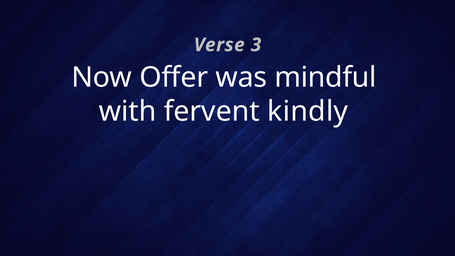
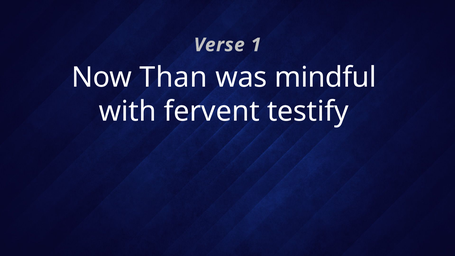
3: 3 -> 1 (256, 45)
Offer: Offer -> Than (174, 77)
kindly: kindly -> testify (308, 111)
